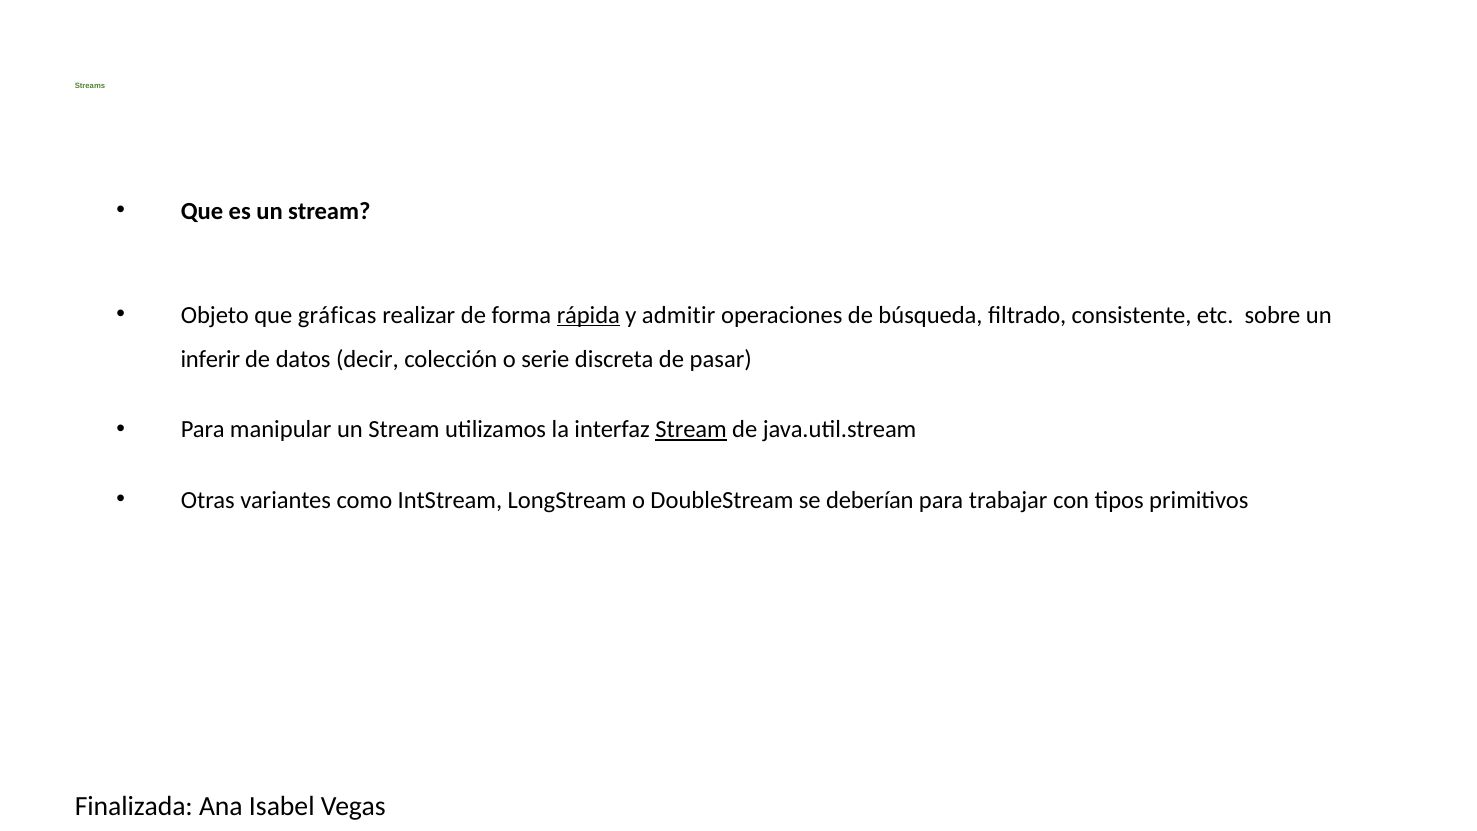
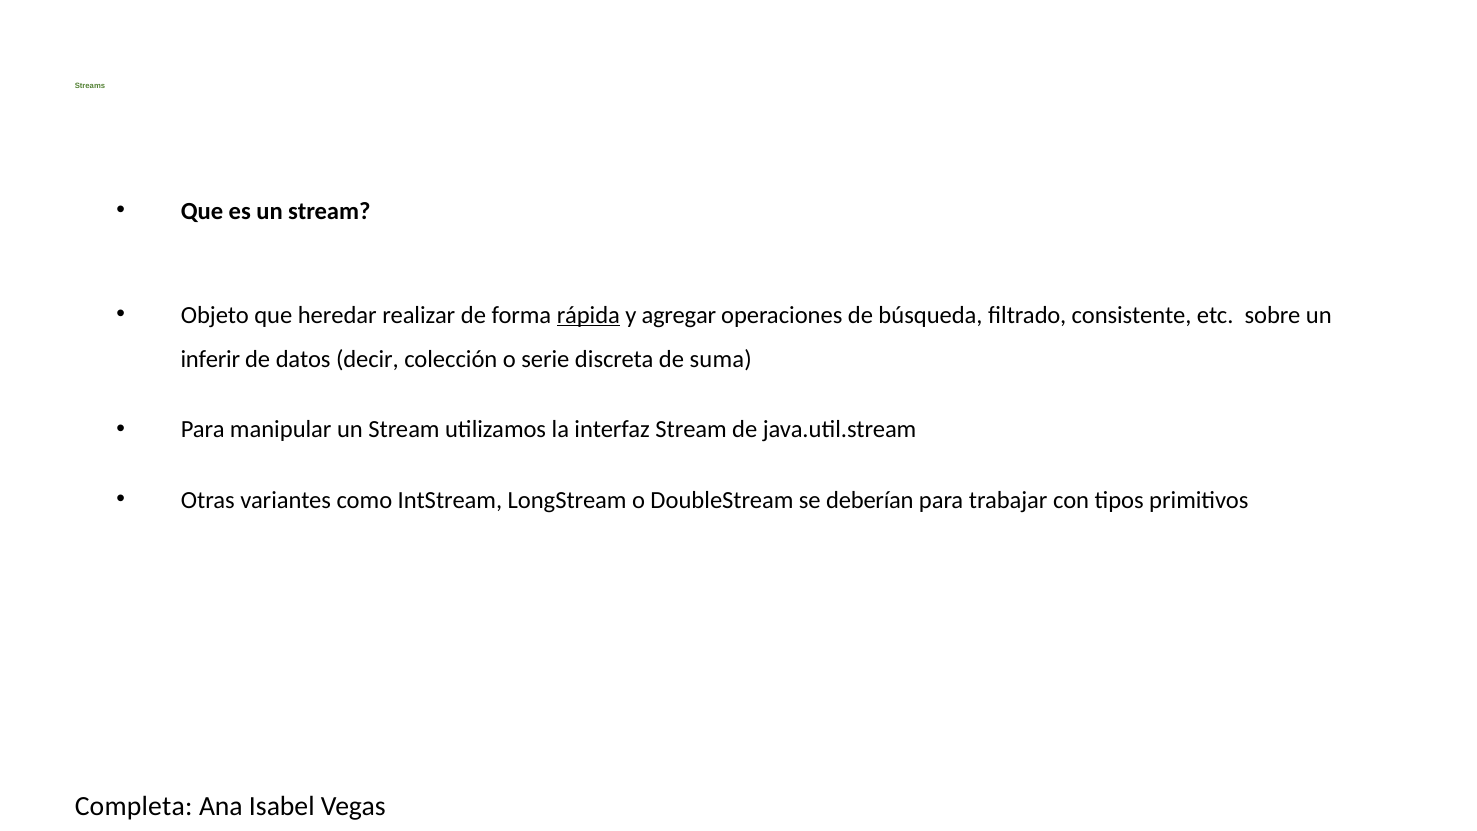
gráficas: gráficas -> heredar (337, 315)
admitir: admitir -> agregar (679, 315)
pasar: pasar -> suma (721, 359)
Stream underline: present -> none (691, 430)
Finalizada: Finalizada -> Completa (134, 806)
